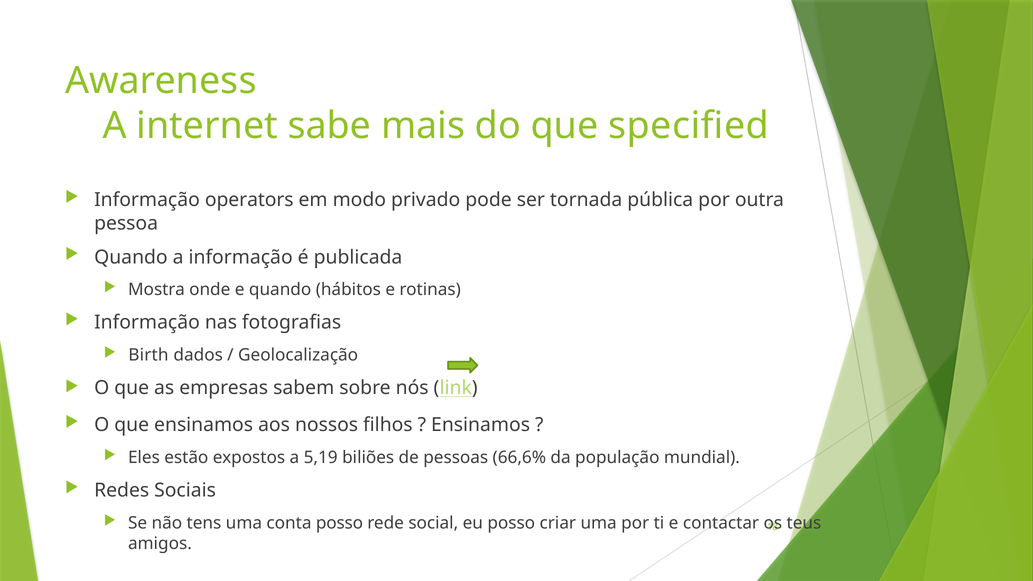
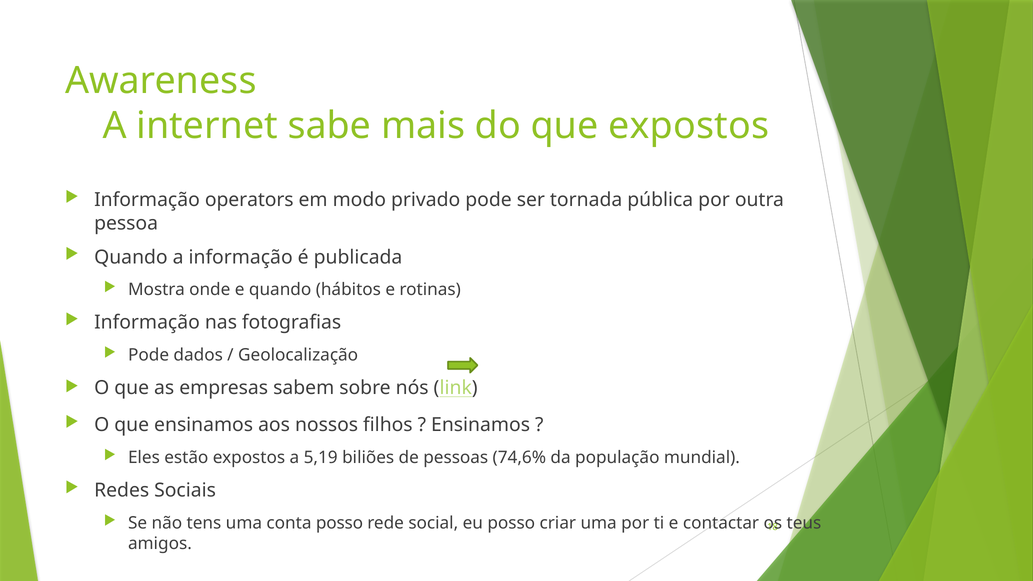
que specified: specified -> expostos (689, 126)
Birth: Birth -> Pode (149, 355)
66,6%: 66,6% -> 74,6% (519, 458)
